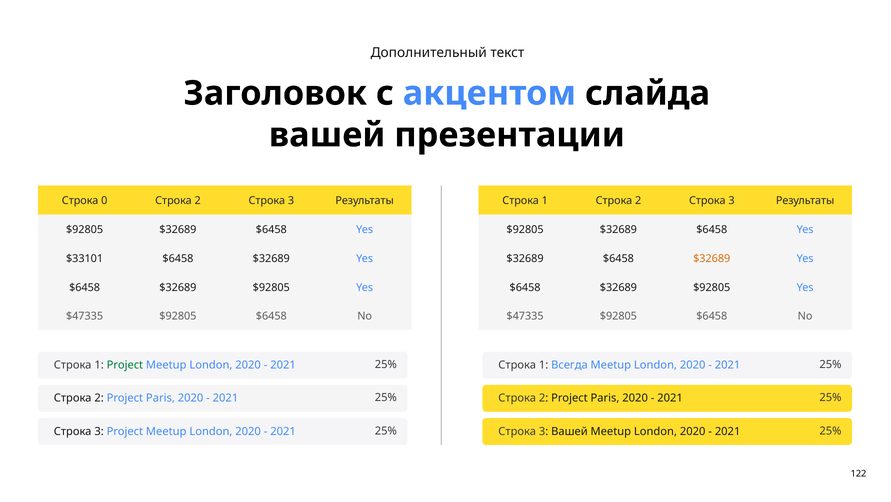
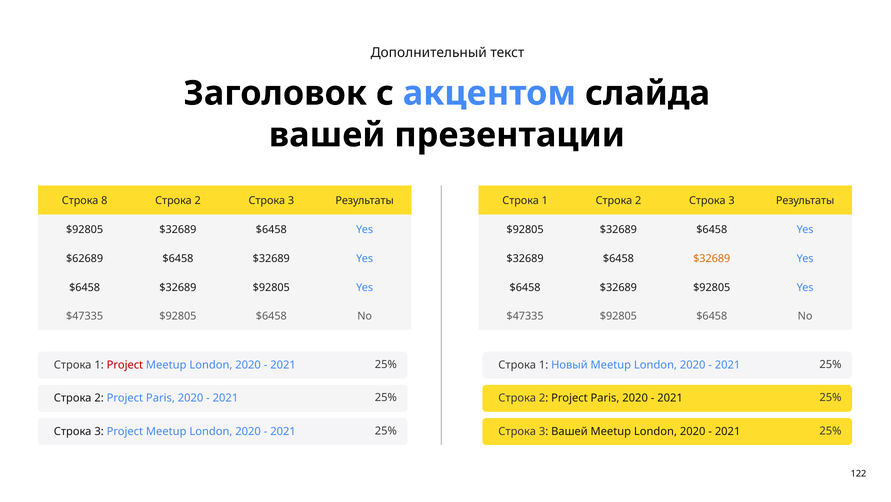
0: 0 -> 8 (104, 201)
$33101: $33101 -> $62689 (85, 259)
Project colour: green -> red (125, 365)
Всегда: Всегда -> Новый (569, 365)
